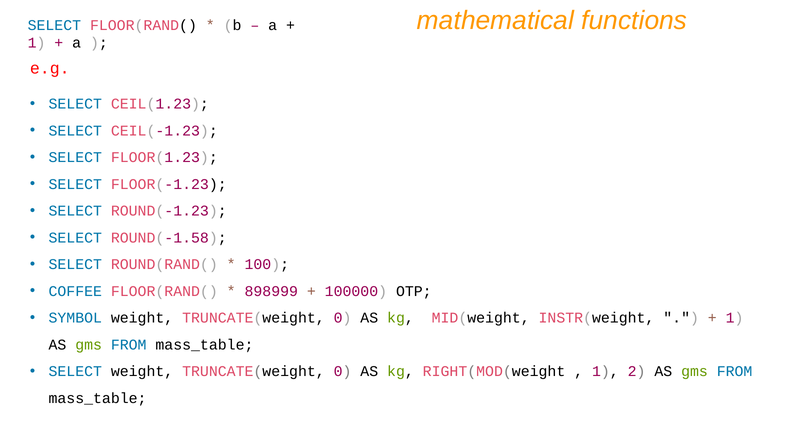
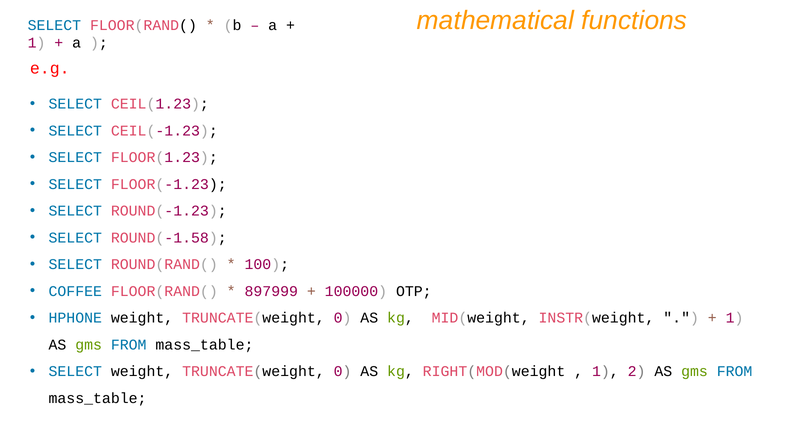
898999: 898999 -> 897999 (271, 291)
SYMBOL: SYMBOL -> HPHONE (75, 318)
